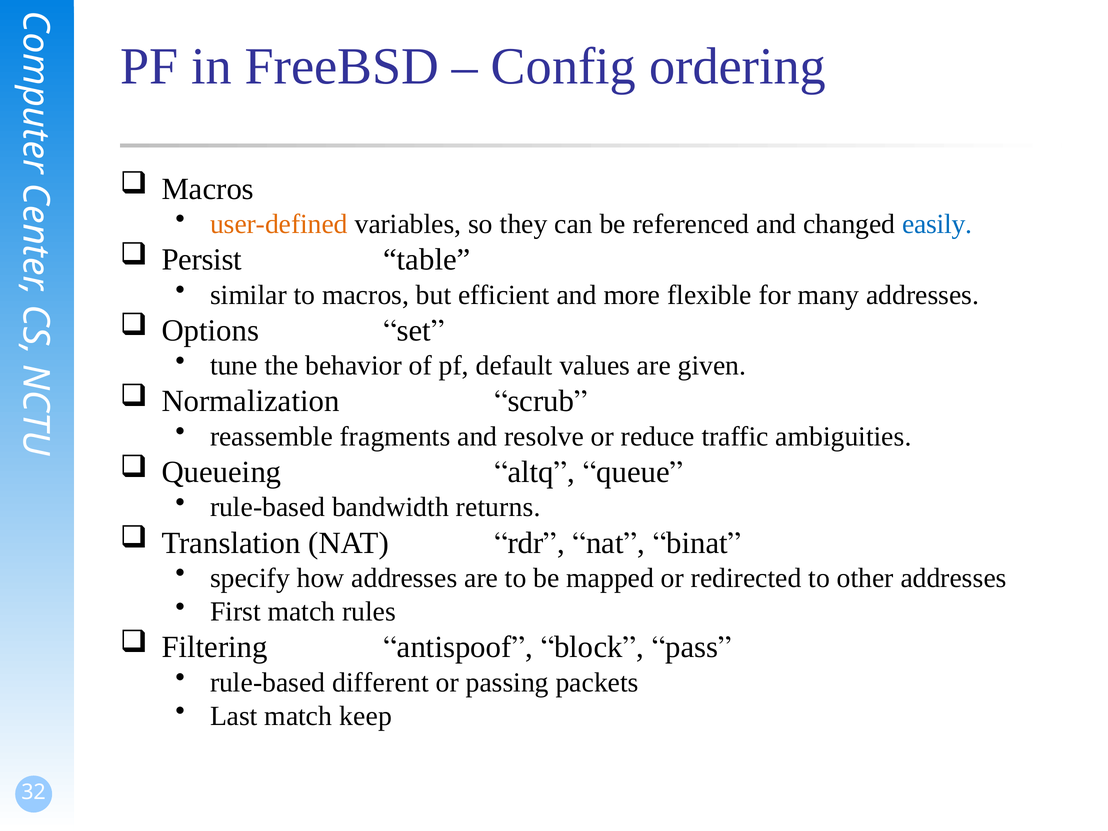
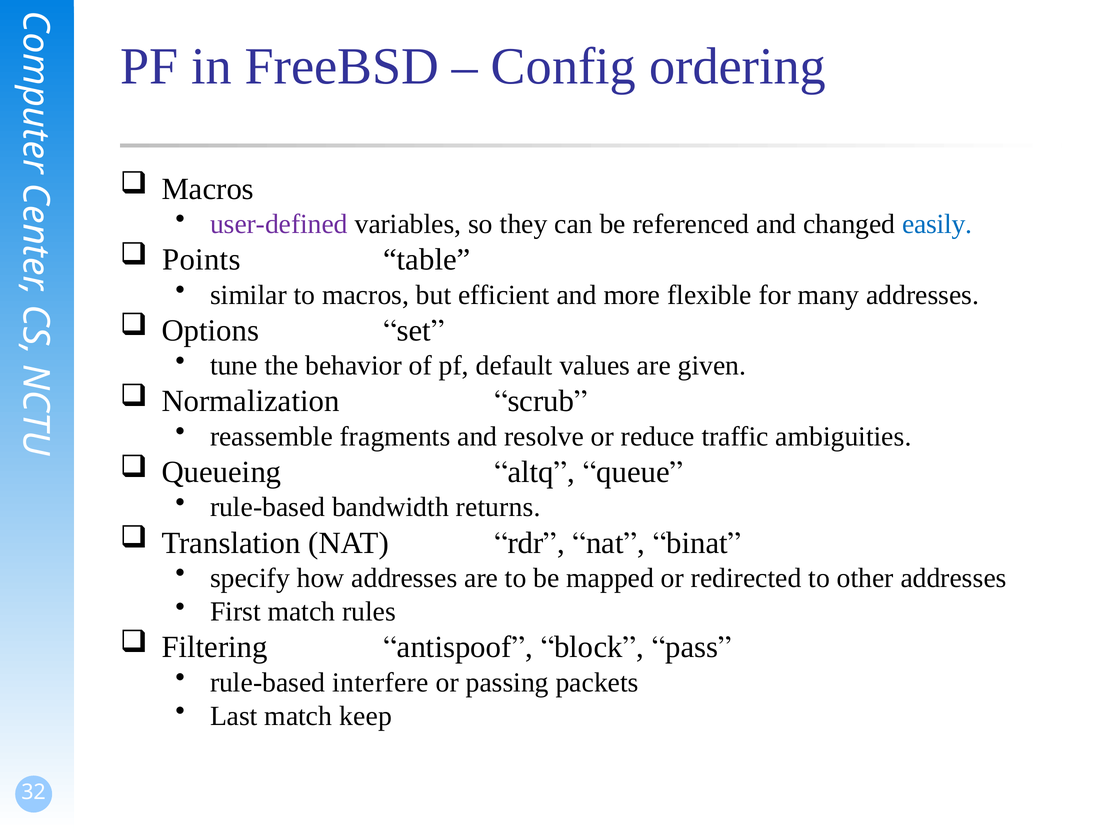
user-defined colour: orange -> purple (279, 224)
Persist: Persist -> Points (201, 260)
different: different -> interfere (380, 682)
